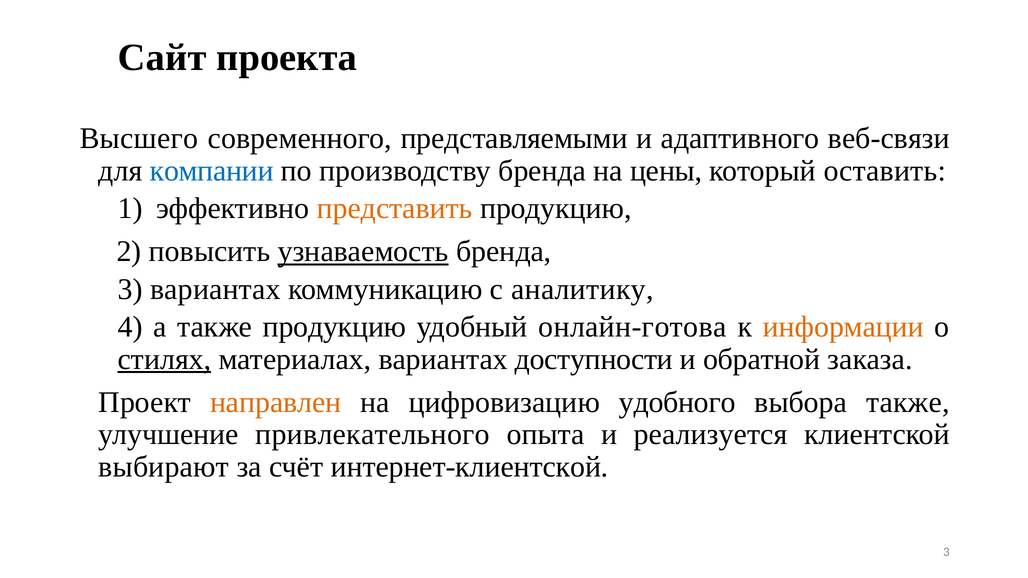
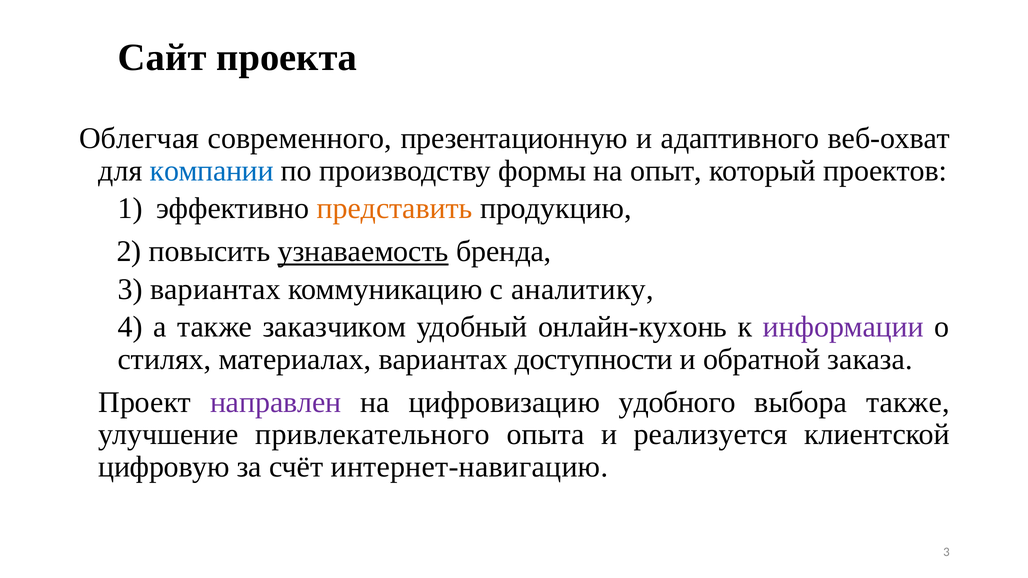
Высшего: Высшего -> Облегчая (139, 139)
представляемыми: представляемыми -> презентационную (514, 139)
веб-связи: веб-связи -> веб-охват (889, 139)
производству бренда: бренда -> формы (542, 171)
цены: цены -> опыт (666, 171)
оставить: оставить -> проектов (885, 171)
также продукцию: продукцию -> заказчиком (334, 327)
онлайн-готова: онлайн-готова -> онлайн-кухонь (633, 327)
информации colour: orange -> purple (843, 327)
стилях underline: present -> none (164, 359)
направлен colour: orange -> purple (276, 402)
выбирают: выбирают -> цифровую (164, 467)
интернет-клиентской: интернет-клиентской -> интернет-навигацию (469, 467)
